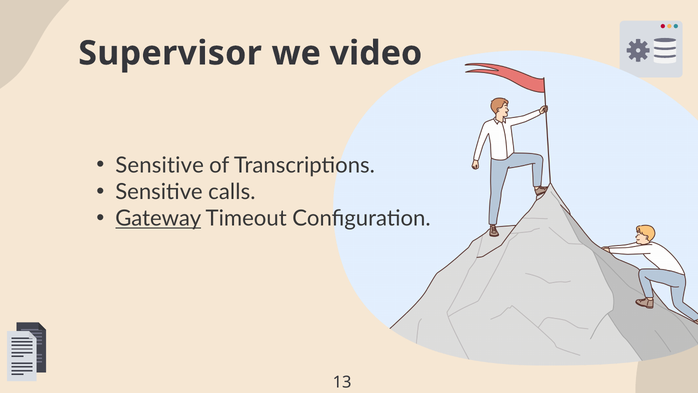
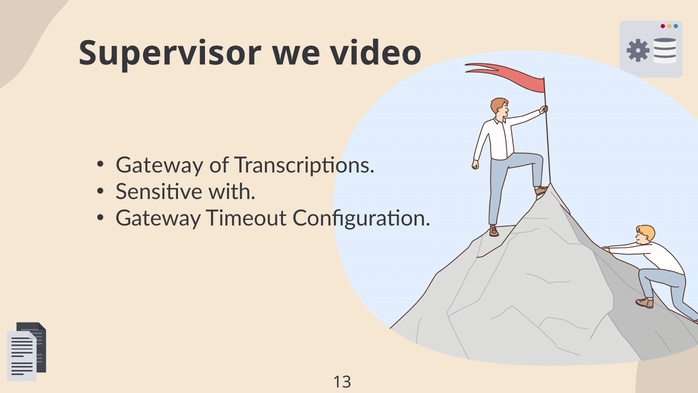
Sensitive: Sensitive -> Gateway (160, 165)
calls: calls -> with (232, 192)
Gateway underline: present -> none (158, 218)
